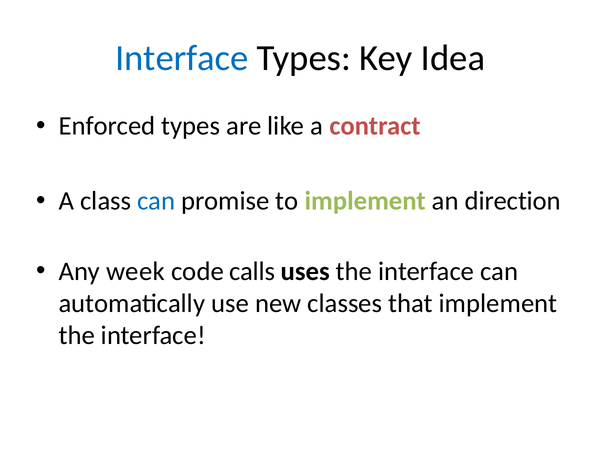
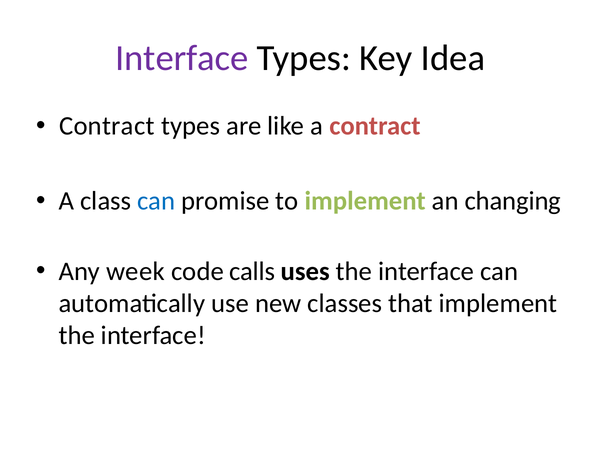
Interface colour: blue -> purple (182, 58)
Enforced: Enforced -> Contract (107, 126)
direction: direction -> changing (513, 201)
